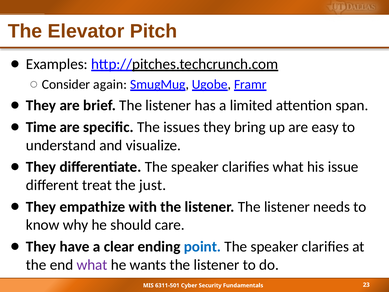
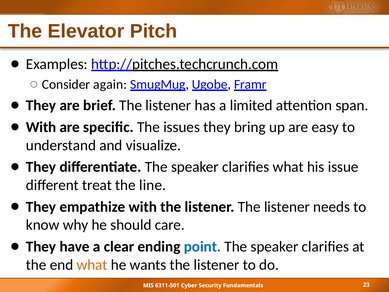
Time: Time -> With (41, 127)
just: just -> line (153, 185)
what colour: purple -> orange (92, 265)
